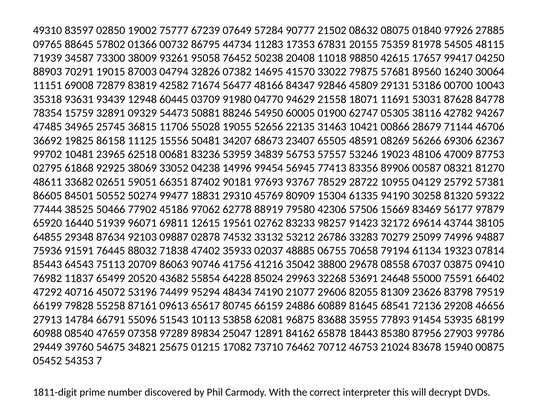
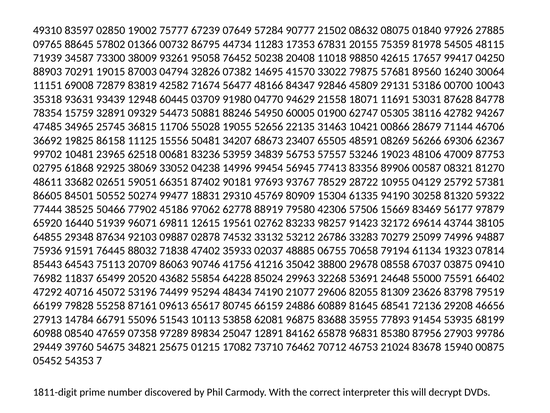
18443: 18443 -> 96831 (364, 333)
